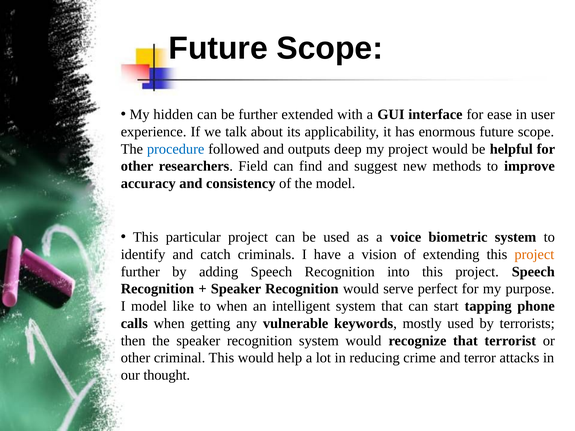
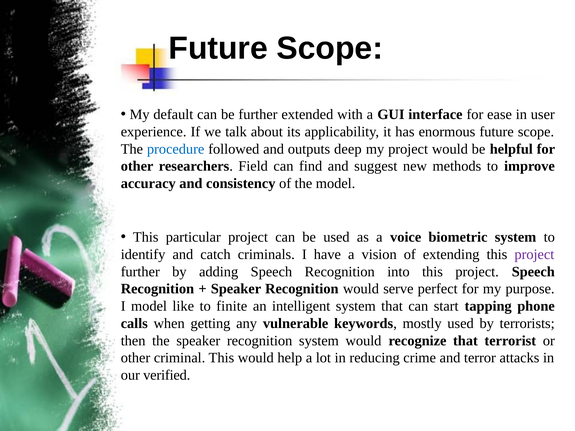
hidden: hidden -> default (173, 115)
project colour: orange -> purple (534, 255)
to when: when -> finite (232, 306)
thought: thought -> verified (167, 375)
